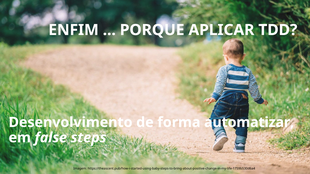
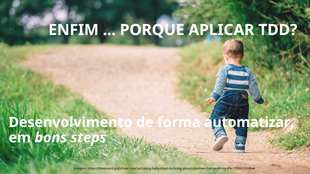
false: false -> bons (51, 138)
